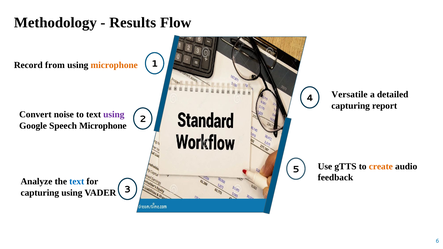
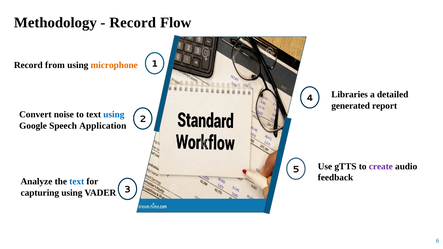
Results: Results -> Record (133, 23)
Versatile: Versatile -> Libraries (350, 95)
capturing: capturing -> generated (351, 106)
using colour: purple -> blue (114, 115)
Speech Microphone: Microphone -> Application (103, 126)
create colour: orange -> purple (381, 166)
